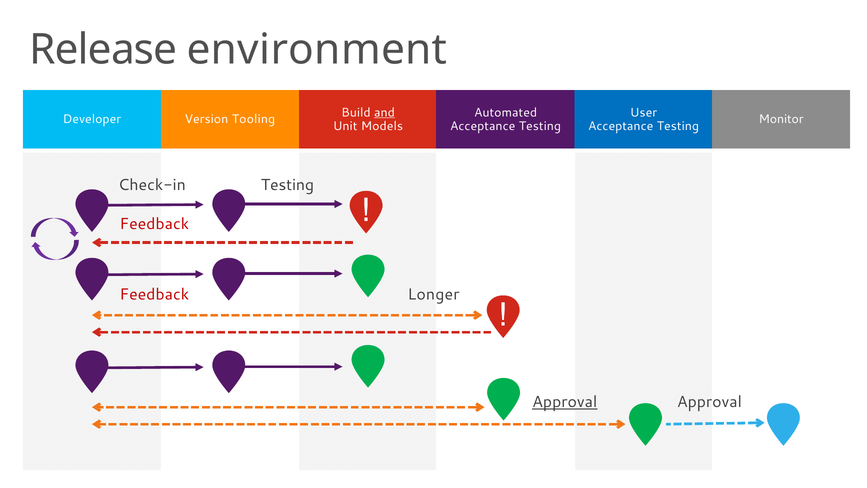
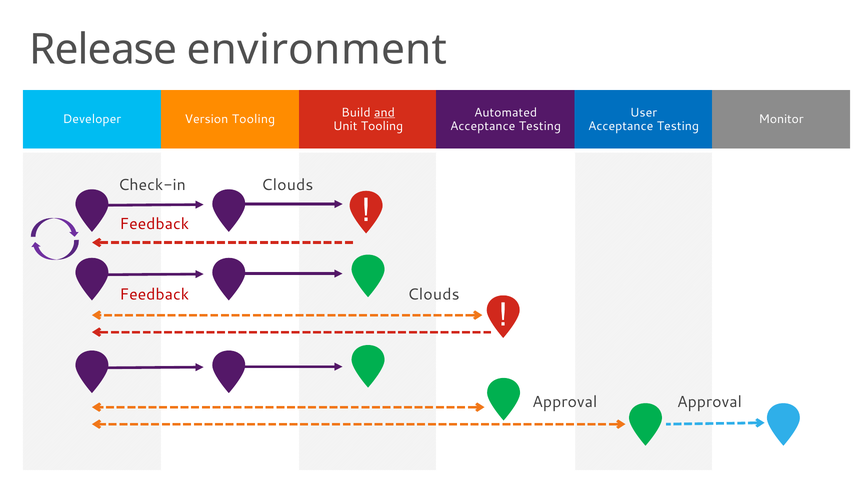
Unit Models: Models -> Tooling (382, 126)
Check-in Testing: Testing -> Clouds (287, 185)
Longer: Longer -> Clouds (433, 294)
Approval underline: present -> none (565, 402)
